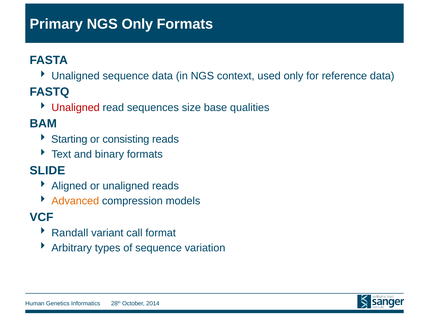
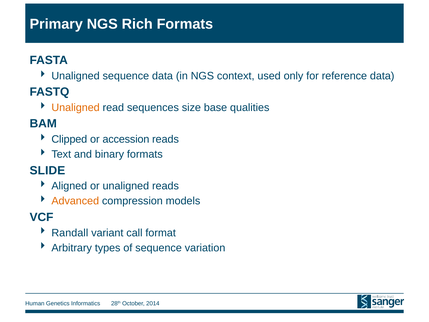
NGS Only: Only -> Rich (137, 24)
Unaligned colour: red -> orange (76, 108)
Starting: Starting -> Clipped (69, 139)
consisting: consisting -> accession (126, 139)
